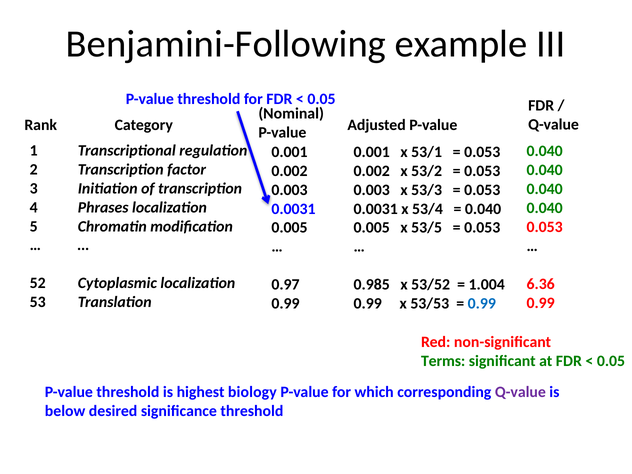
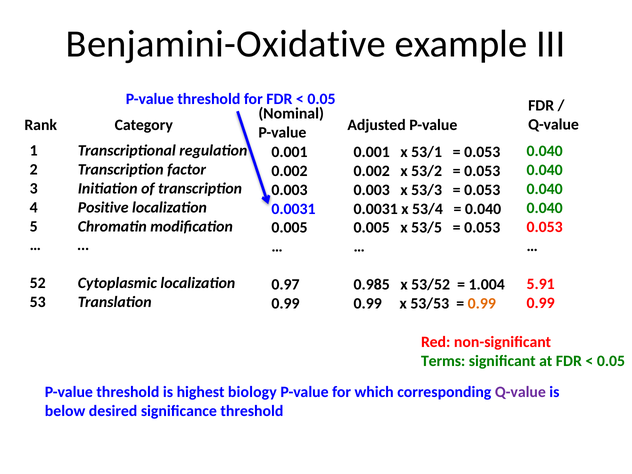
Benjamini-Following: Benjamini-Following -> Benjamini-Oxidative (226, 44)
Phrases: Phrases -> Positive (103, 207)
6.36: 6.36 -> 5.91 (541, 284)
0.99 colour: blue -> orange (482, 304)
